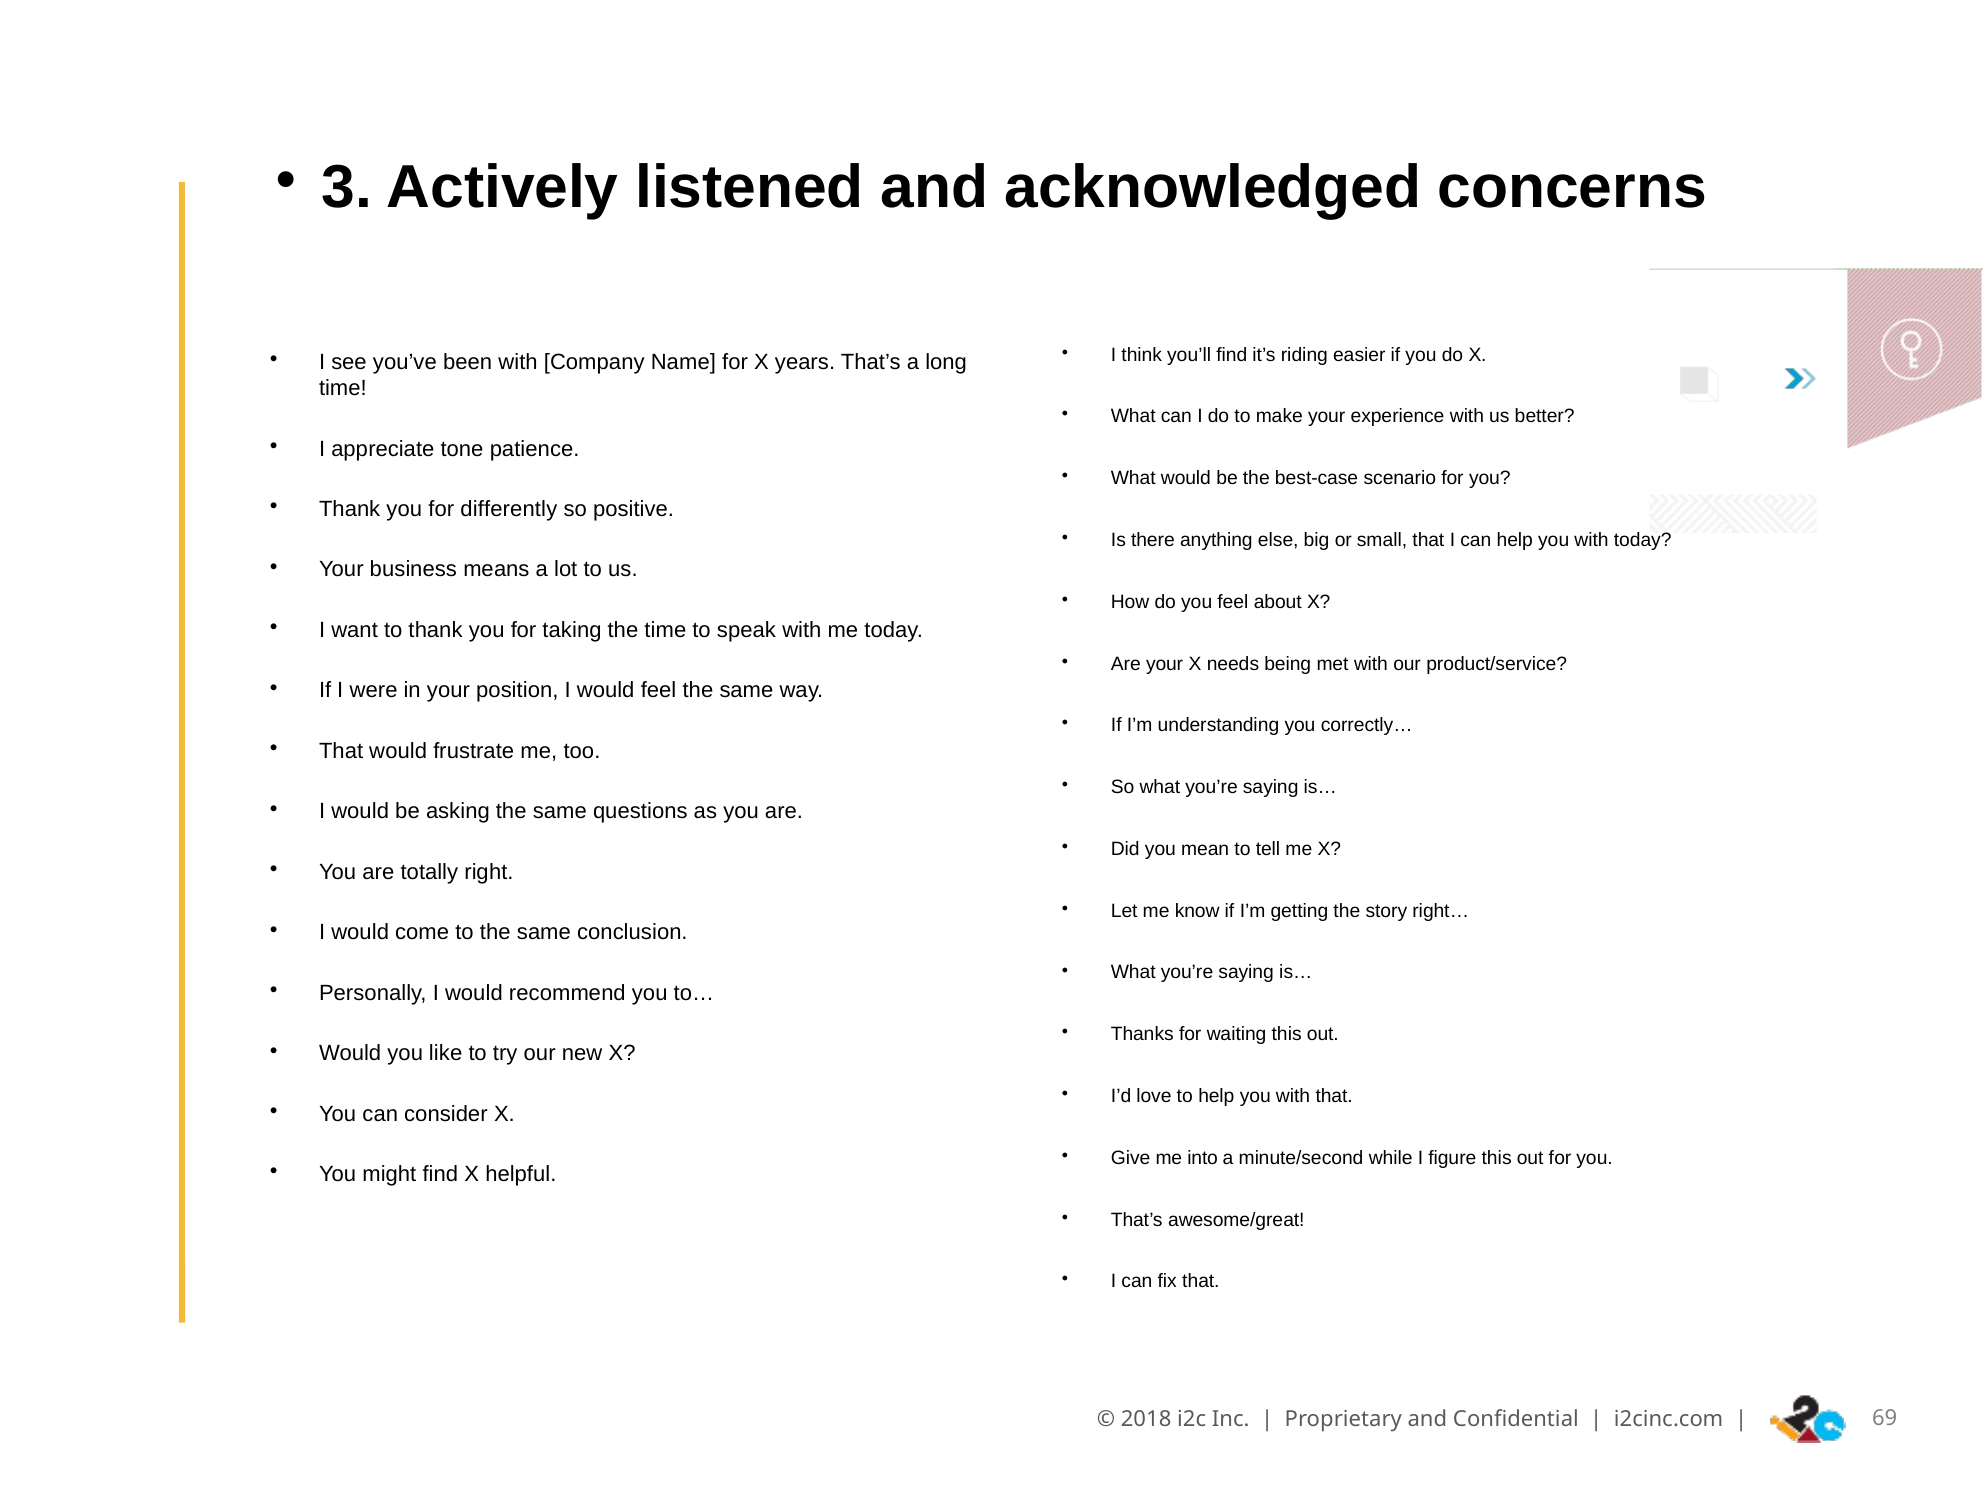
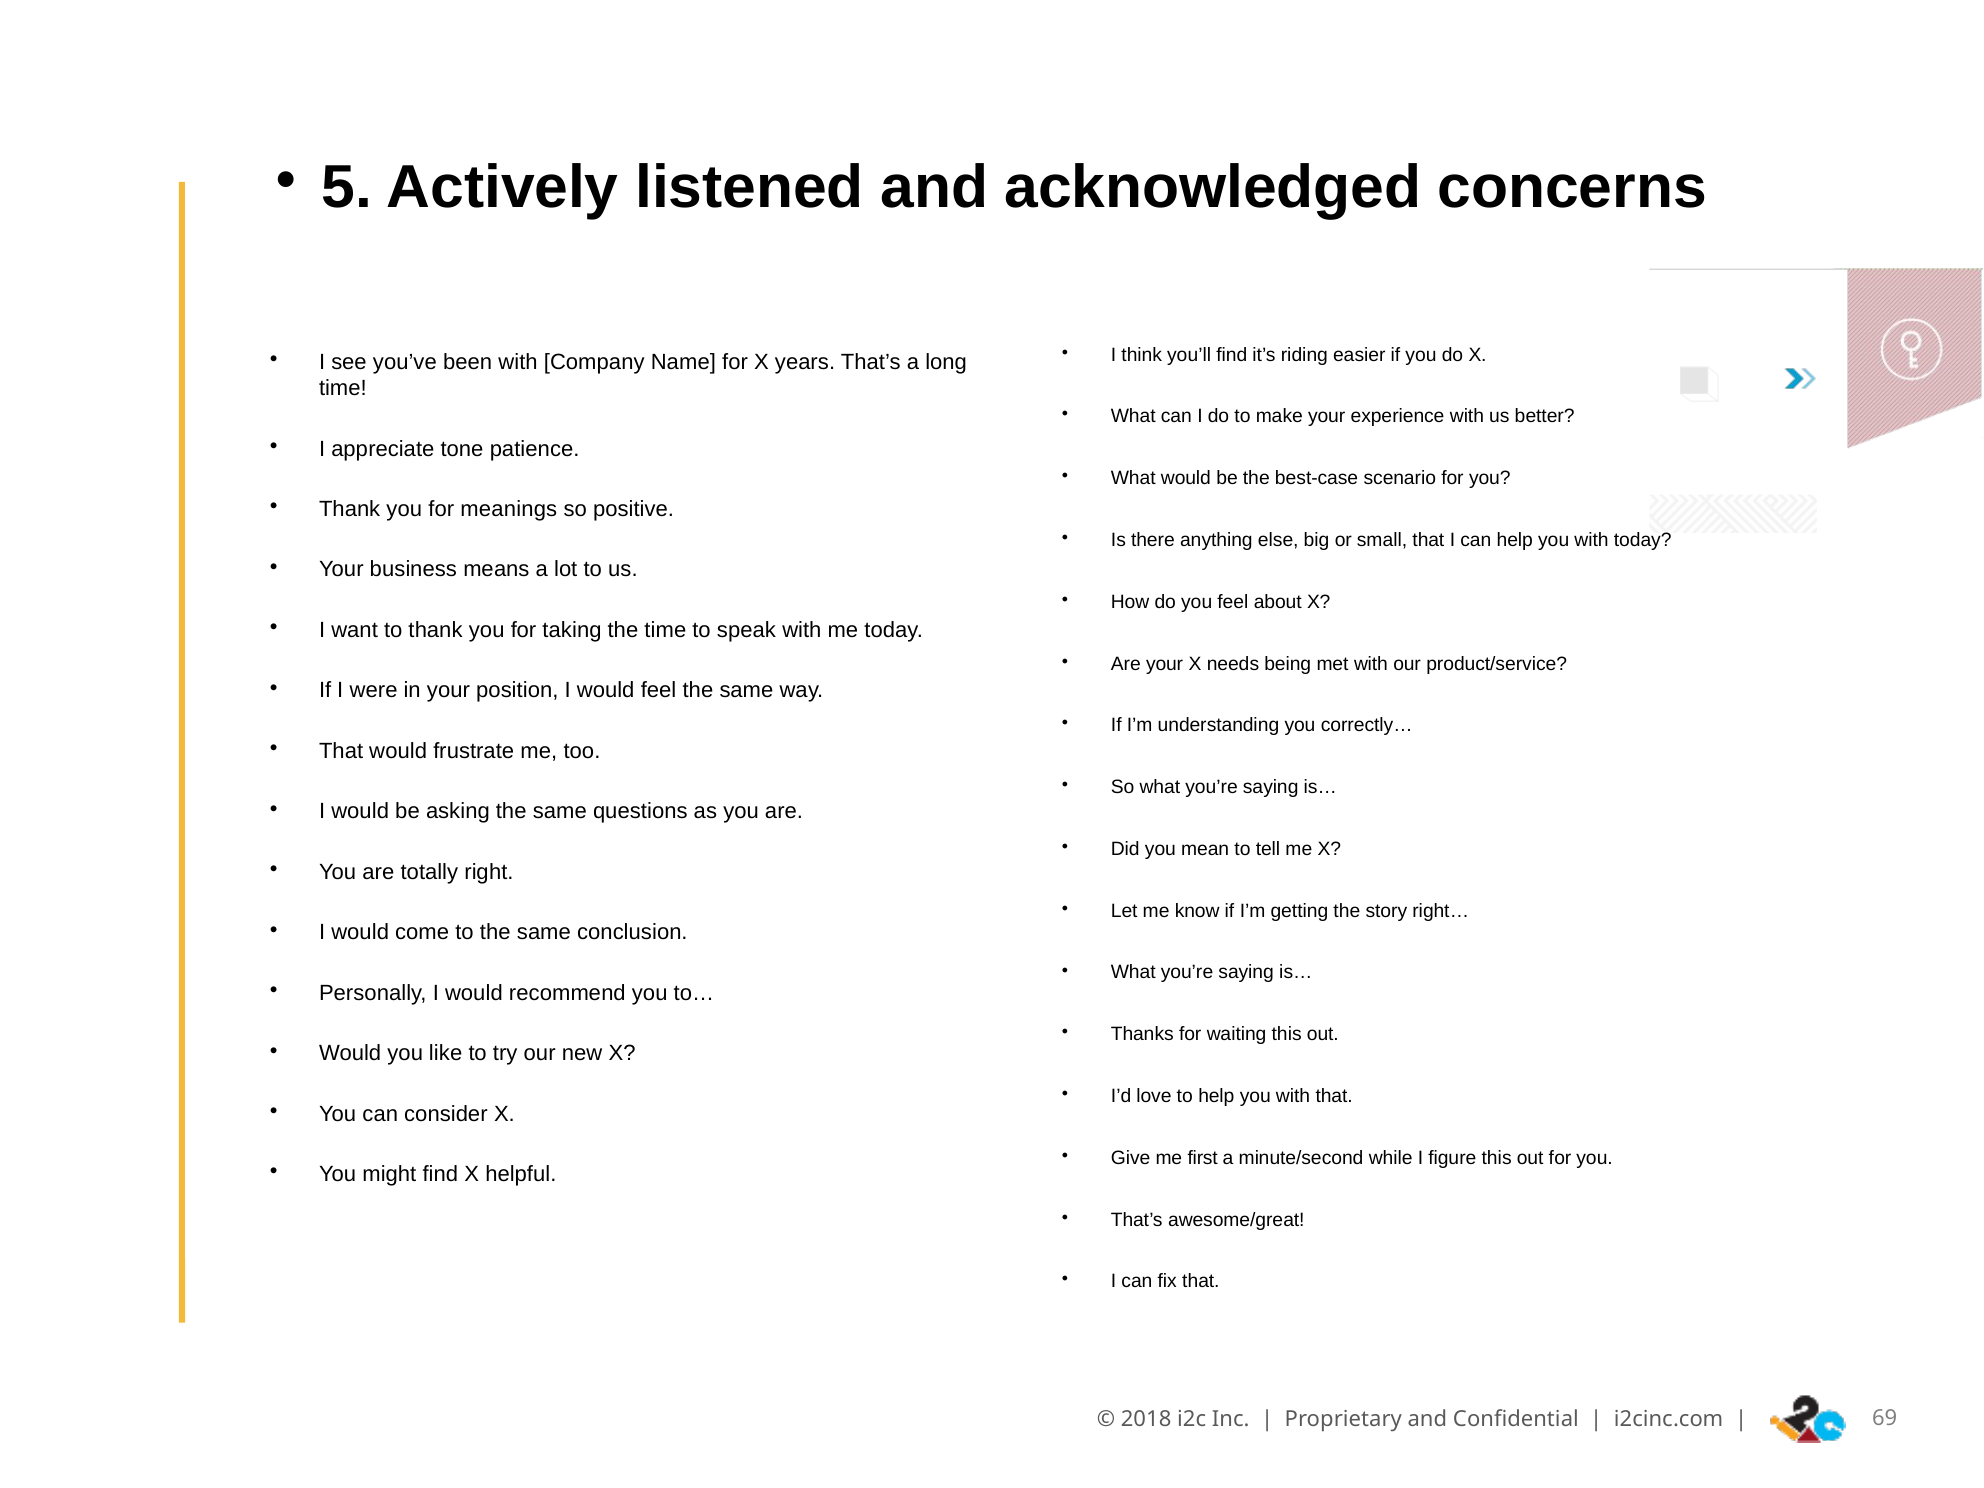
3: 3 -> 5 (347, 188)
differently: differently -> meanings (509, 509)
into: into -> first (1203, 1158)
